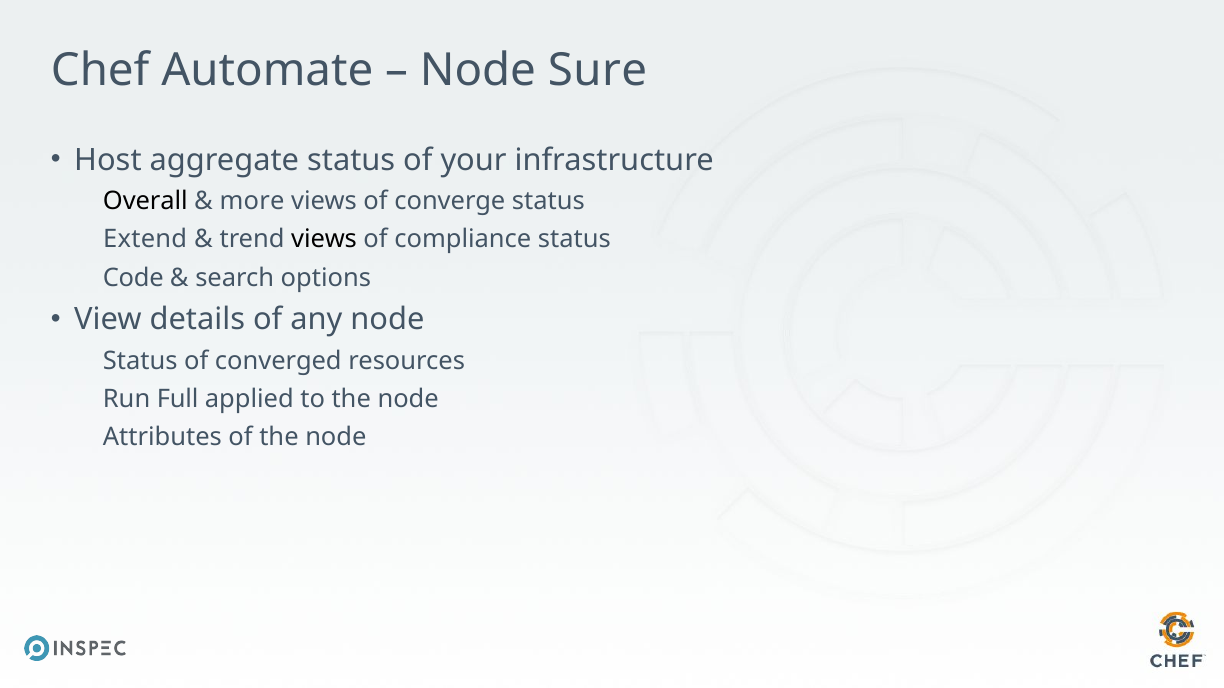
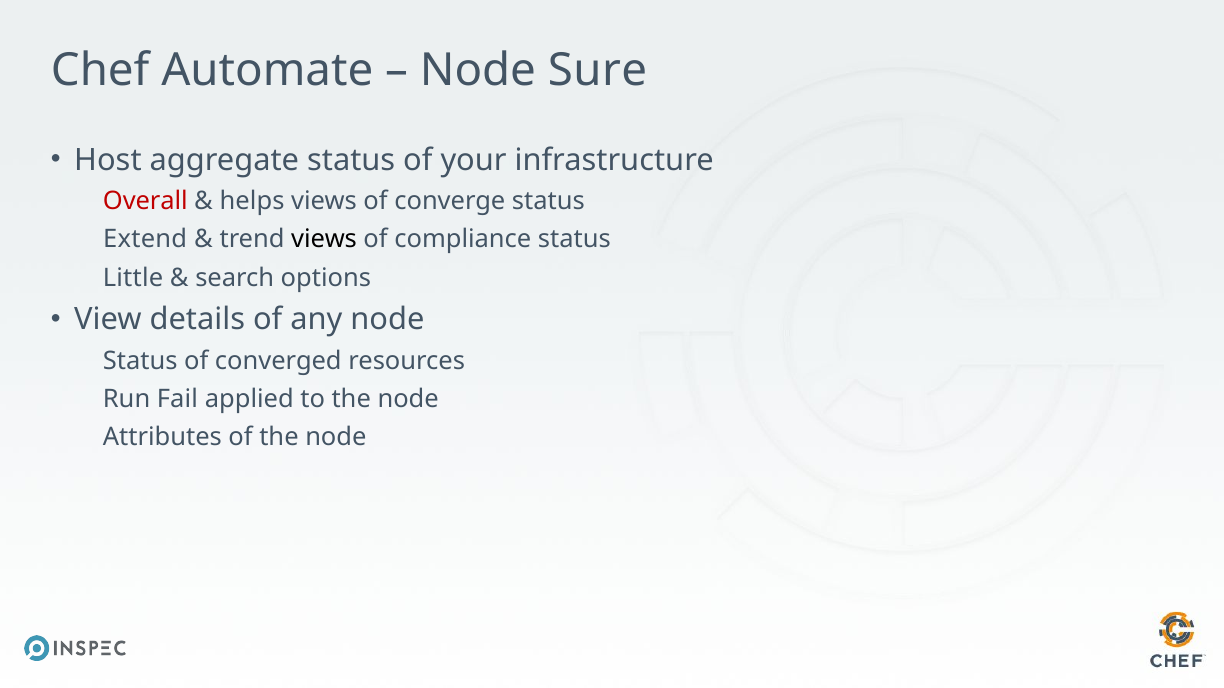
Overall colour: black -> red (145, 202)
more: more -> helps (252, 202)
Code: Code -> Little (133, 278)
Full: Full -> Fail (177, 399)
